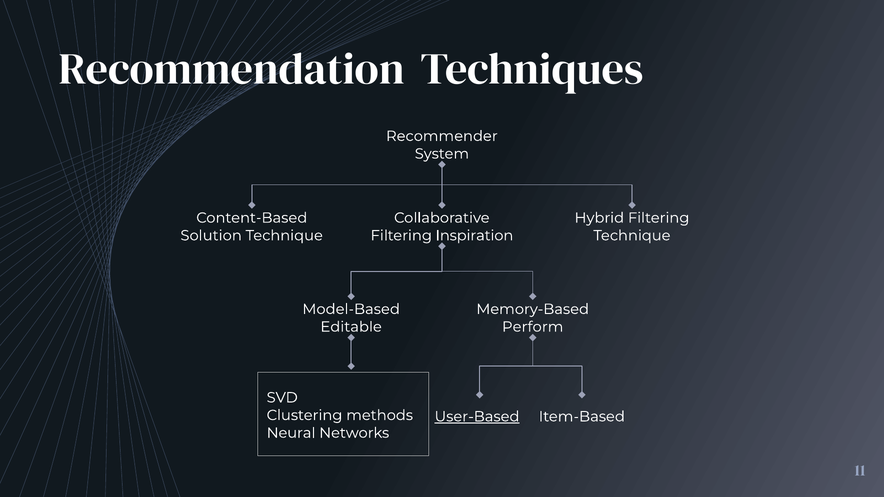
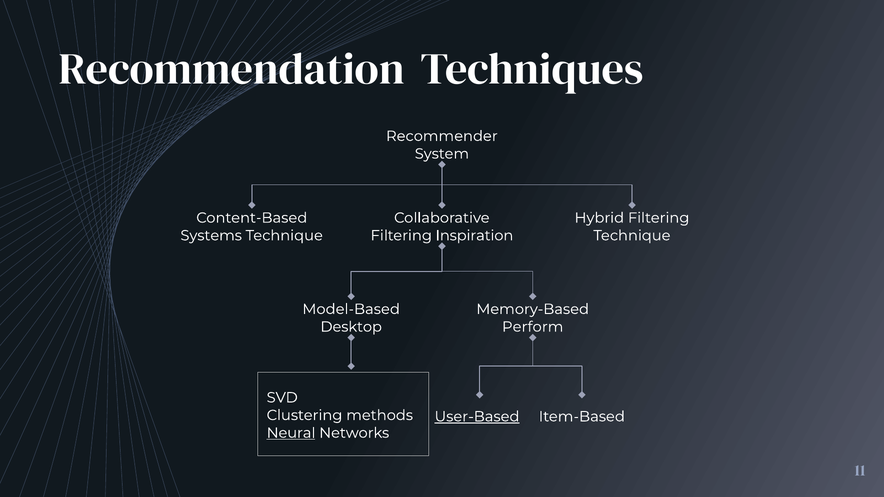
Solution: Solution -> Systems (211, 236)
Editable: Editable -> Desktop (351, 327)
Neural underline: none -> present (291, 433)
